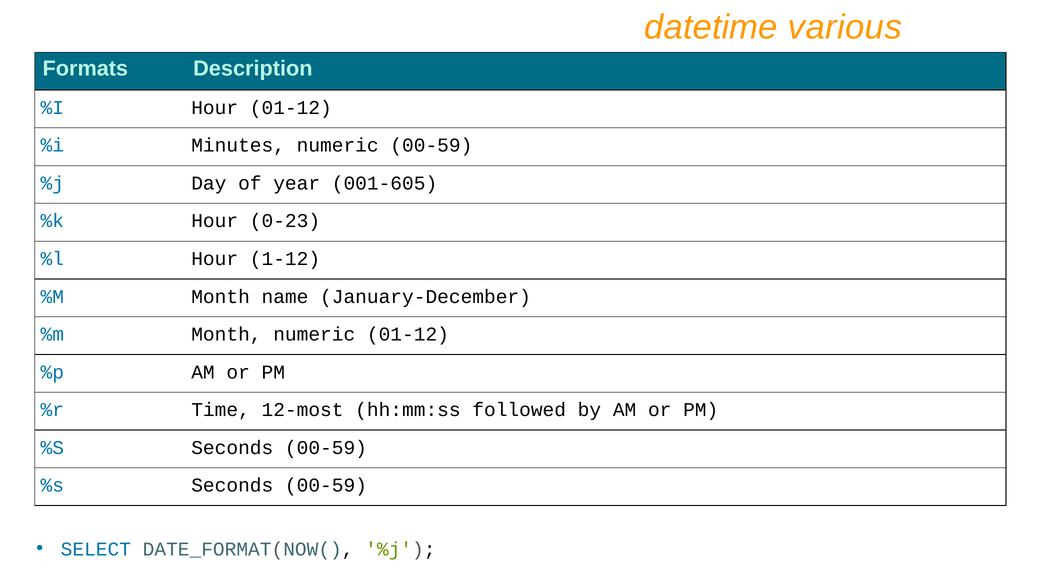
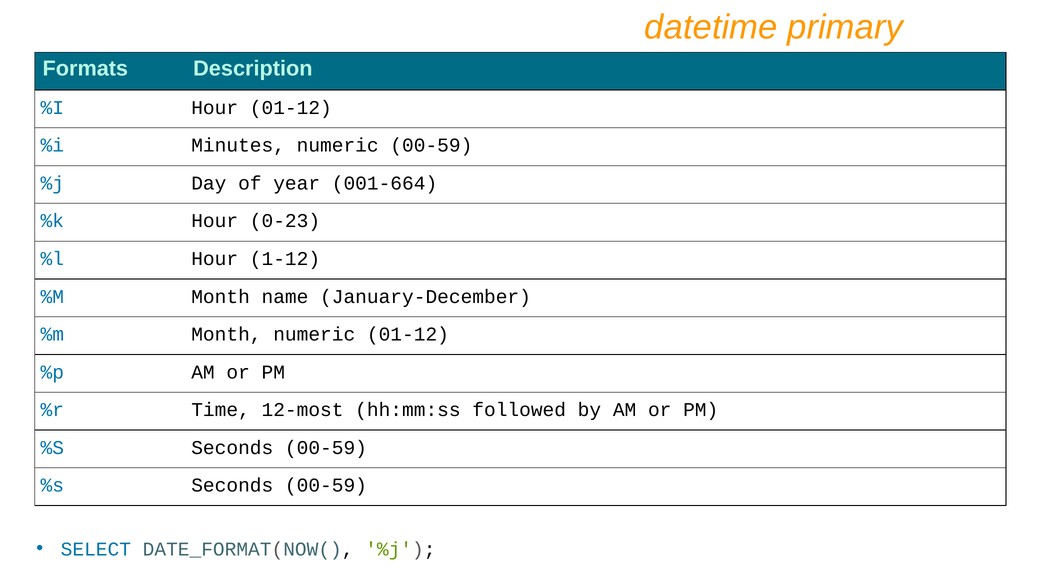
various: various -> primary (845, 27)
001-605: 001-605 -> 001-664 (385, 183)
